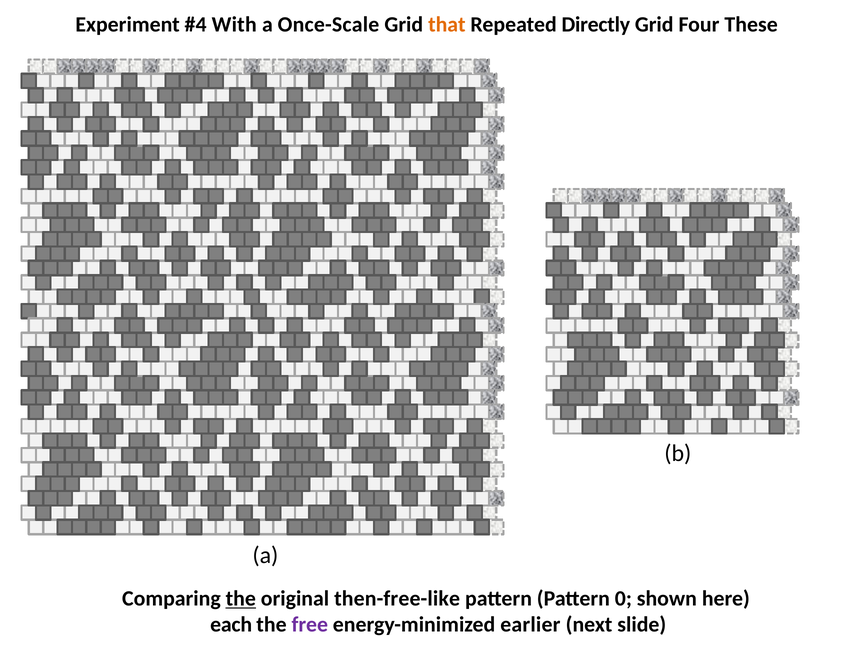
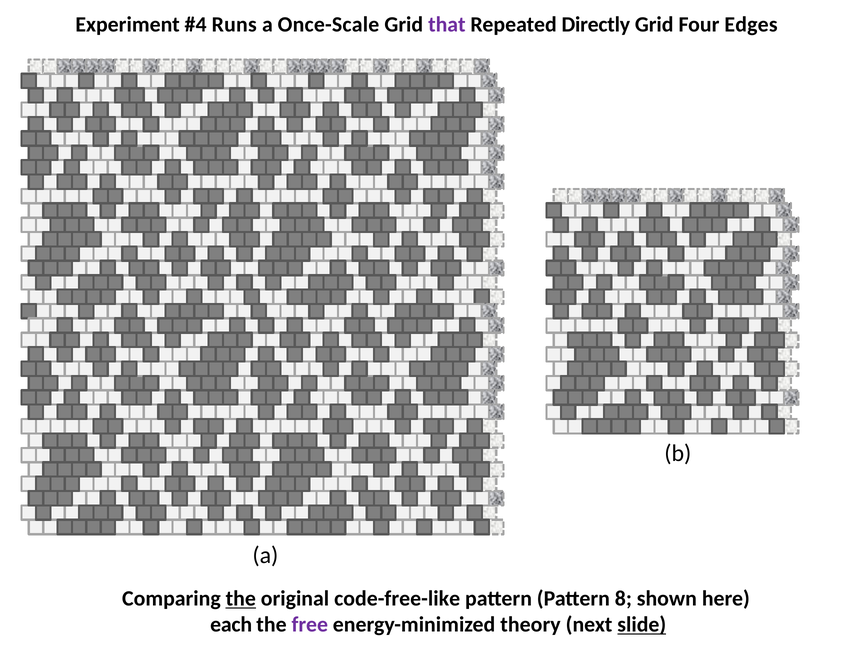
With: With -> Runs (234, 25)
that colour: orange -> purple (447, 25)
These: These -> Edges (751, 25)
then-free-like: then-free-like -> code-free-like (397, 598)
0: 0 -> 8 (623, 598)
earlier: earlier -> theory (530, 625)
slide underline: none -> present (642, 625)
